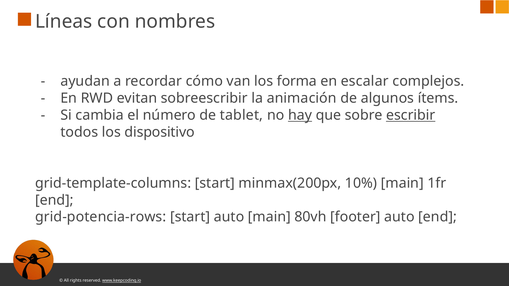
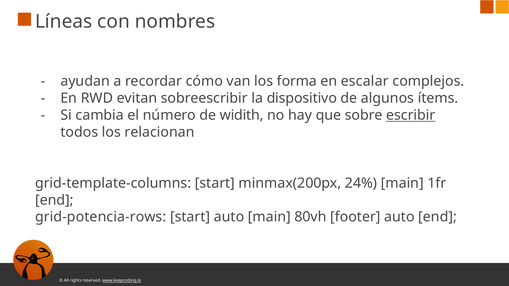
animación: animación -> dispositivo (302, 98)
tablet: tablet -> widith (242, 115)
hay underline: present -> none (300, 115)
dispositivo: dispositivo -> relacionan (160, 132)
10%: 10% -> 24% (361, 183)
